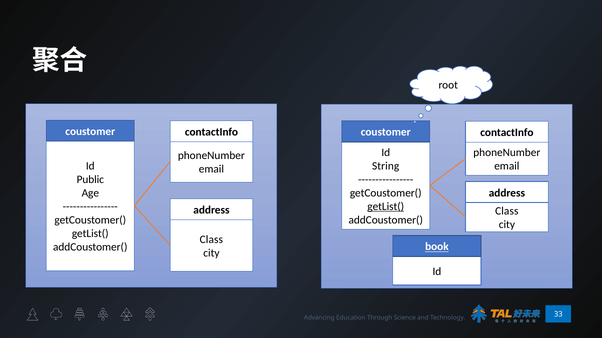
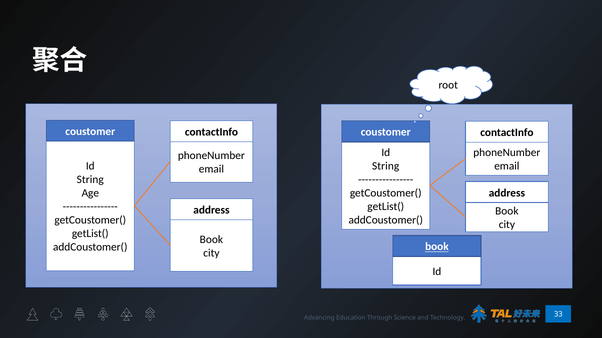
Public: Public -> String (90, 180)
getList( underline: present -> none (386, 207)
Class: Class -> Book (507, 211)
Class: Class -> Book (211, 240)
